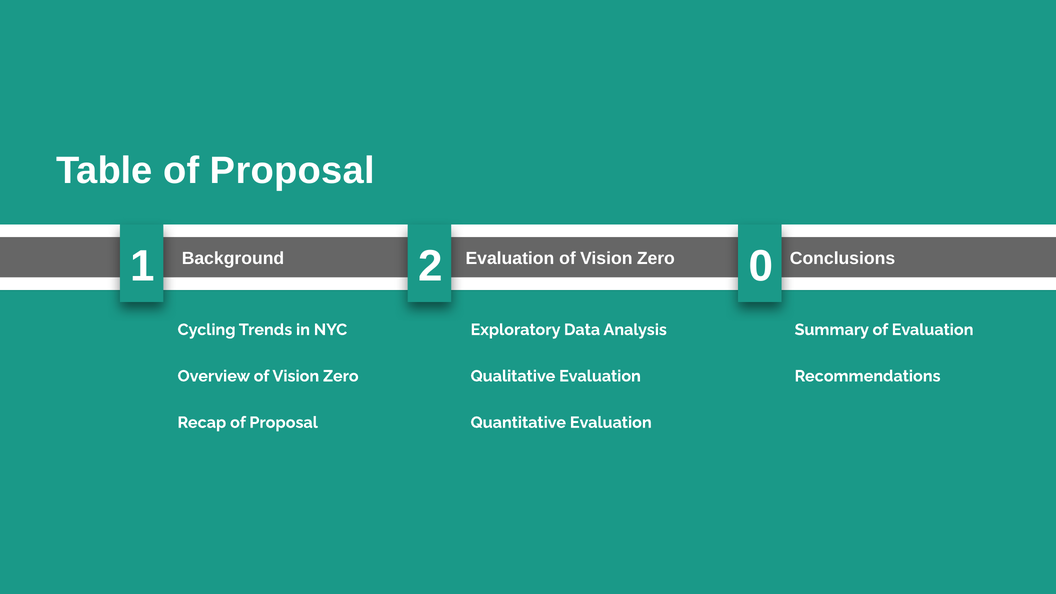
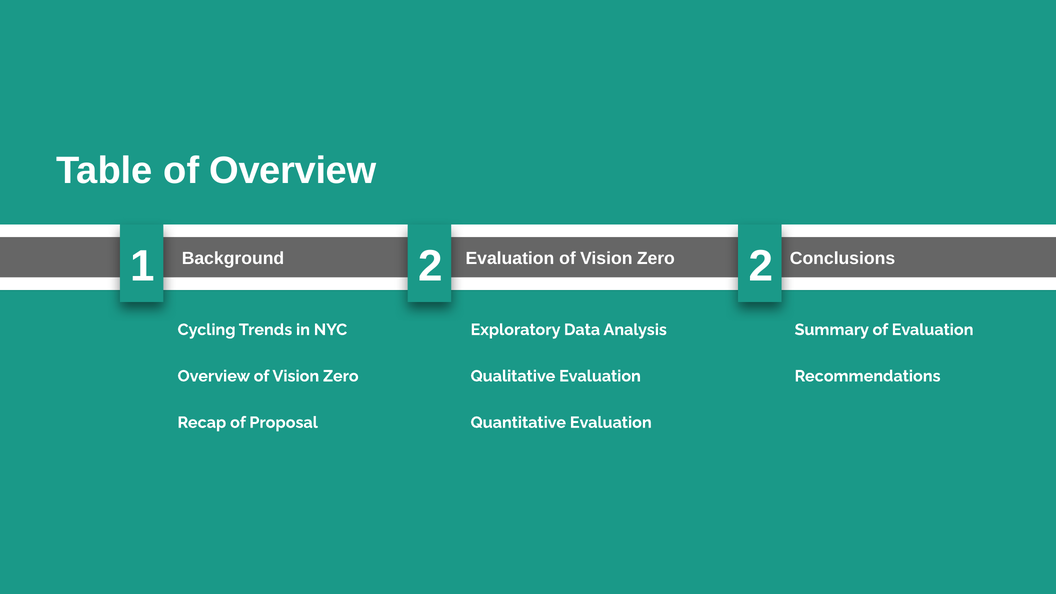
Table of Proposal: Proposal -> Overview (293, 171)
2 0: 0 -> 2 (761, 266)
